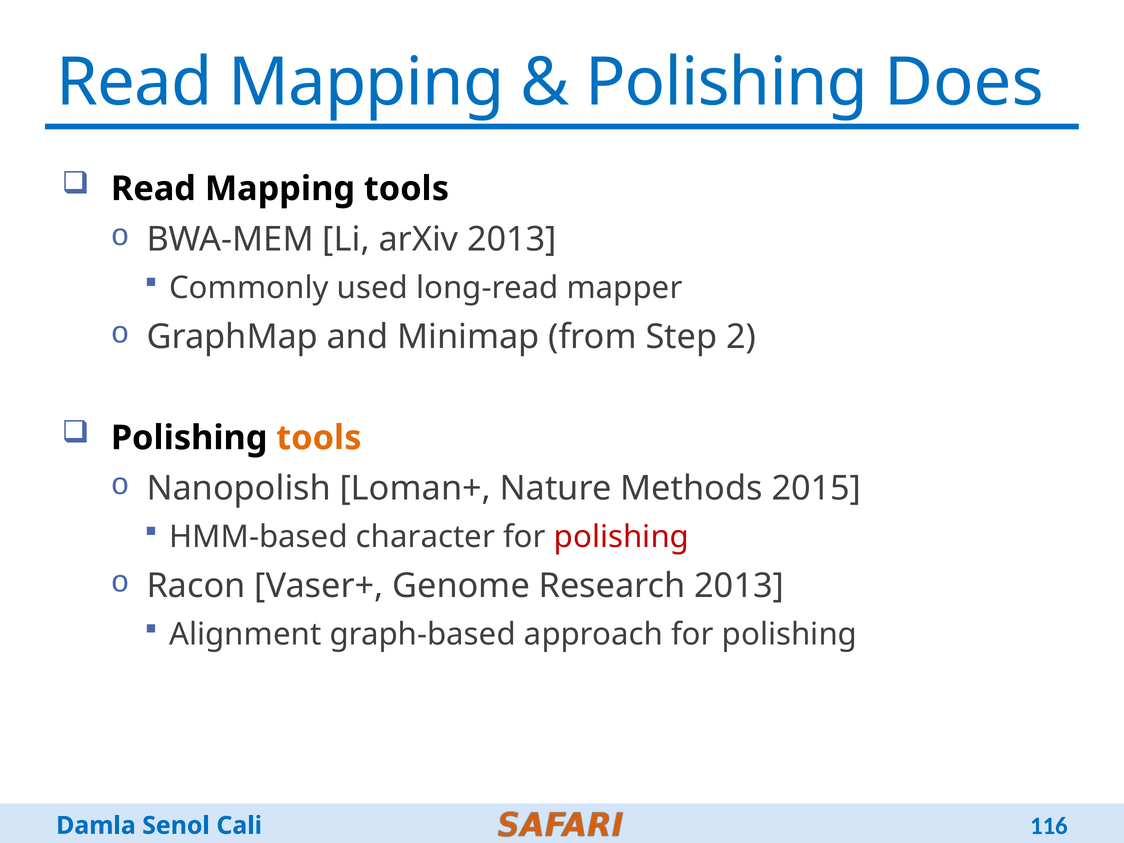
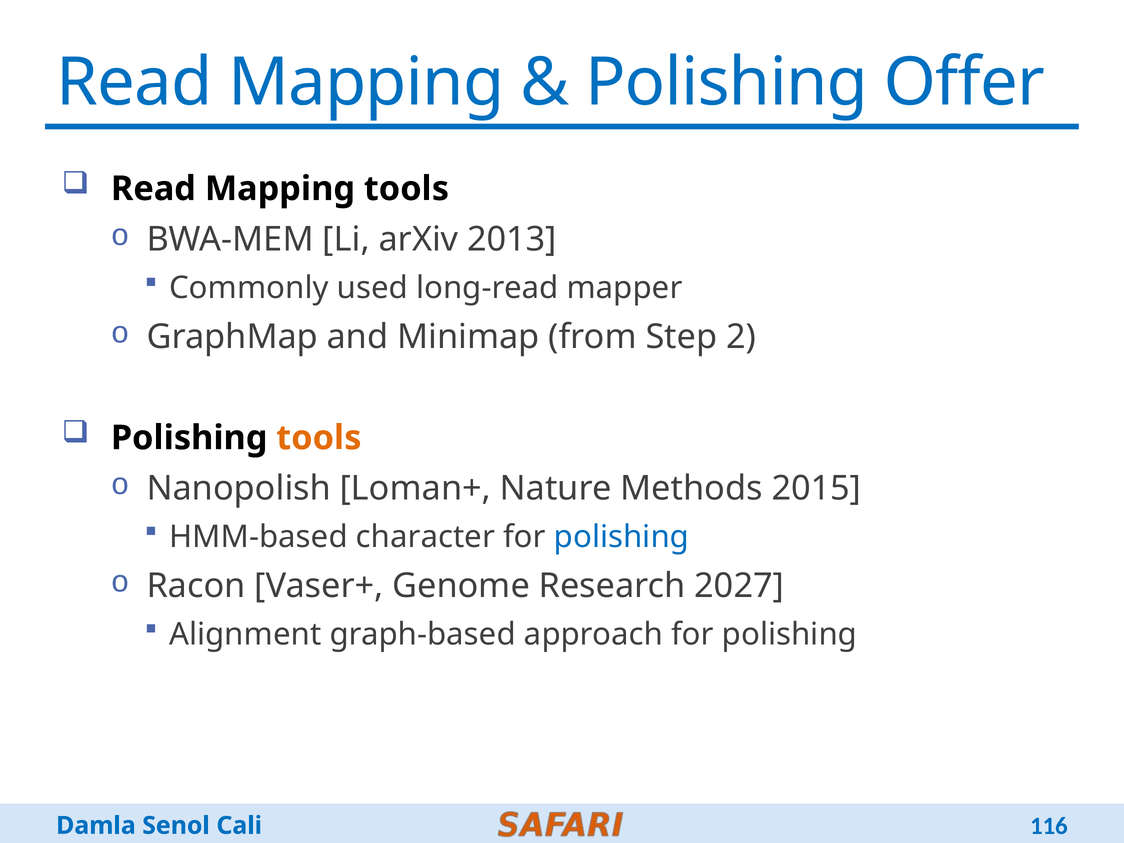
Does: Does -> Offer (964, 83)
polishing colour: red -> blue (621, 537)
Research 2013: 2013 -> 2027 (739, 586)
